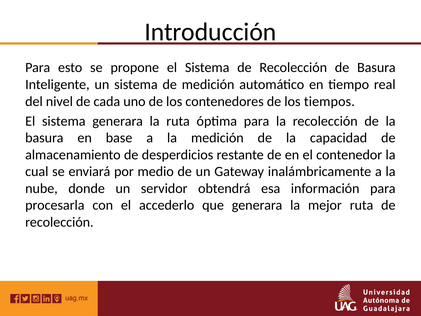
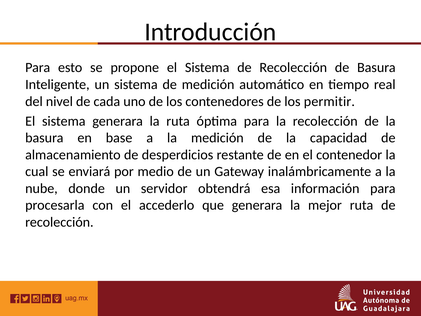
tiempos: tiempos -> permitir (329, 101)
